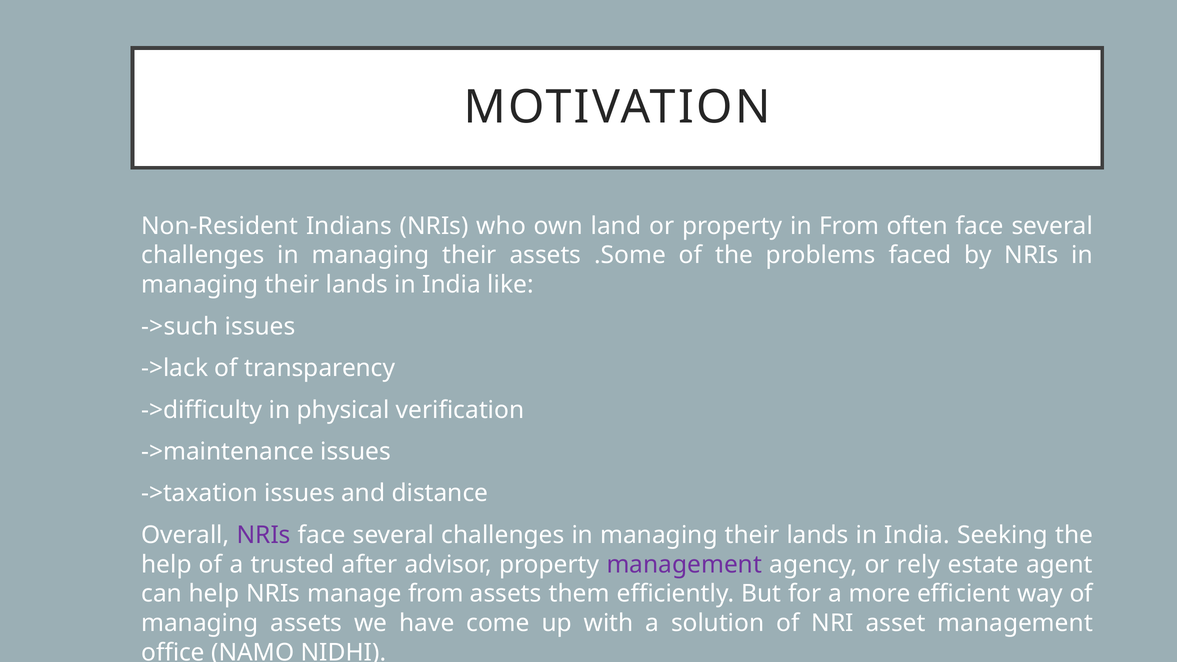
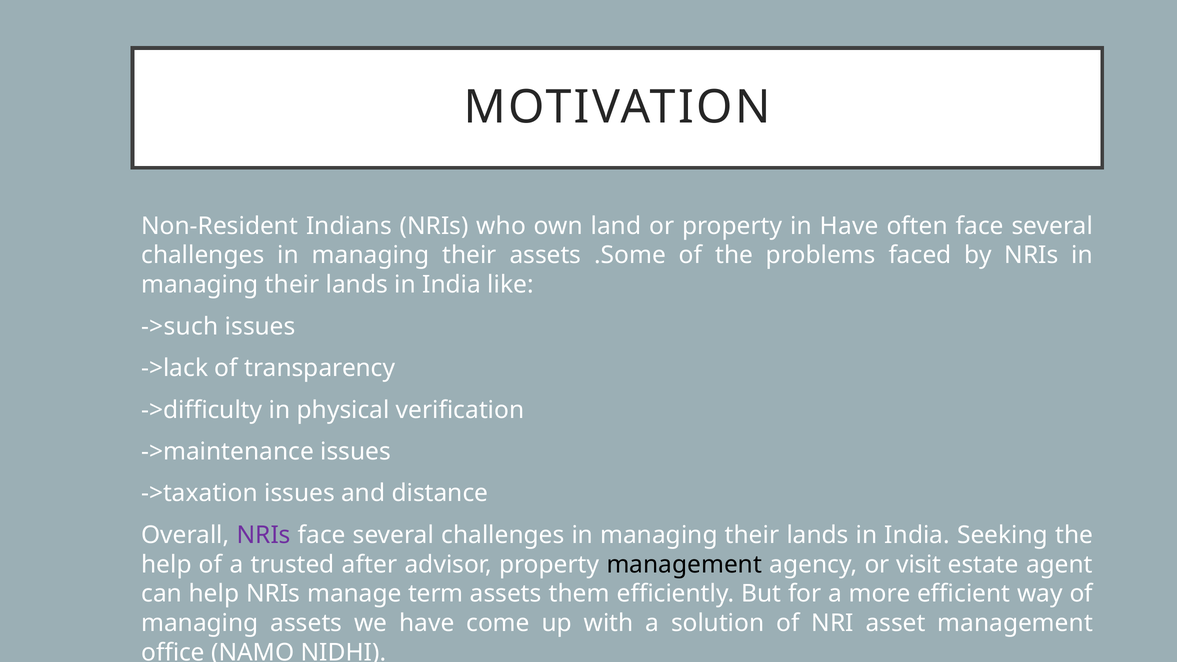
in From: From -> Have (849, 226)
management colour: purple -> black (684, 565)
rely: rely -> visit (919, 565)
manage from: from -> term (436, 594)
